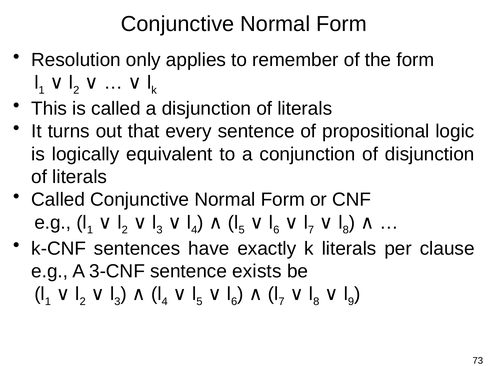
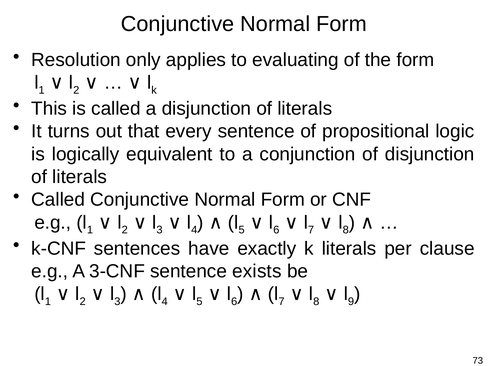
remember: remember -> evaluating (295, 60)
